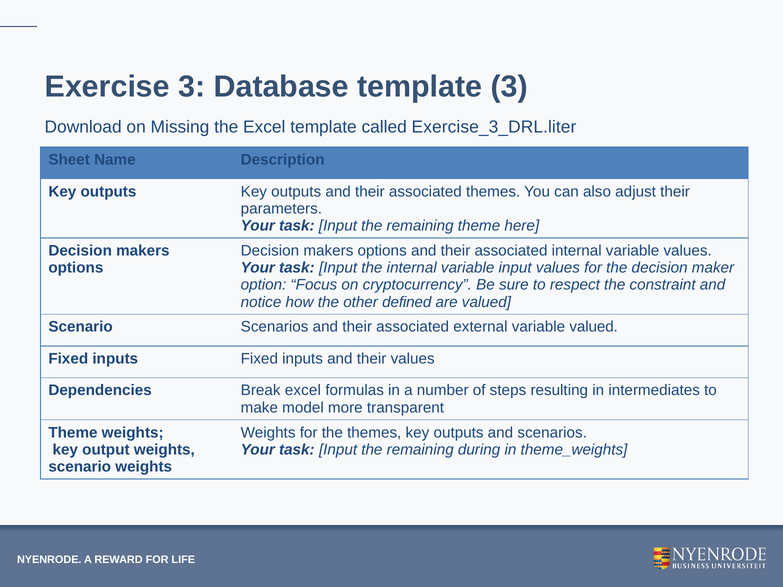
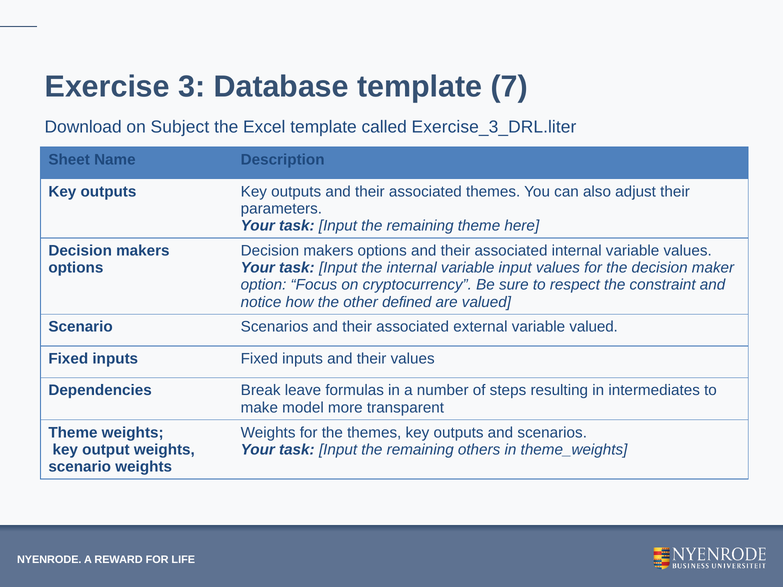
template 3: 3 -> 7 (509, 86)
Missing: Missing -> Subject (180, 127)
Break excel: excel -> leave (303, 391)
during: during -> others (479, 450)
